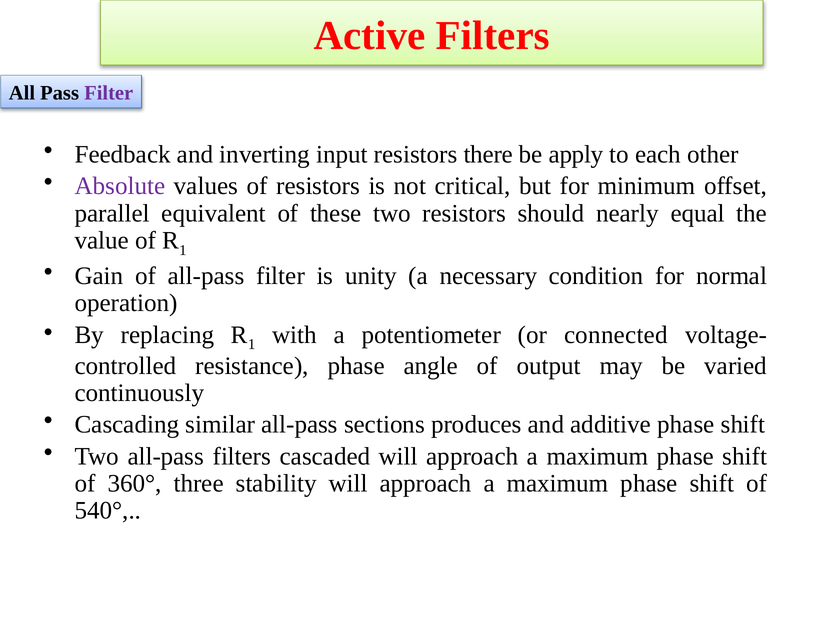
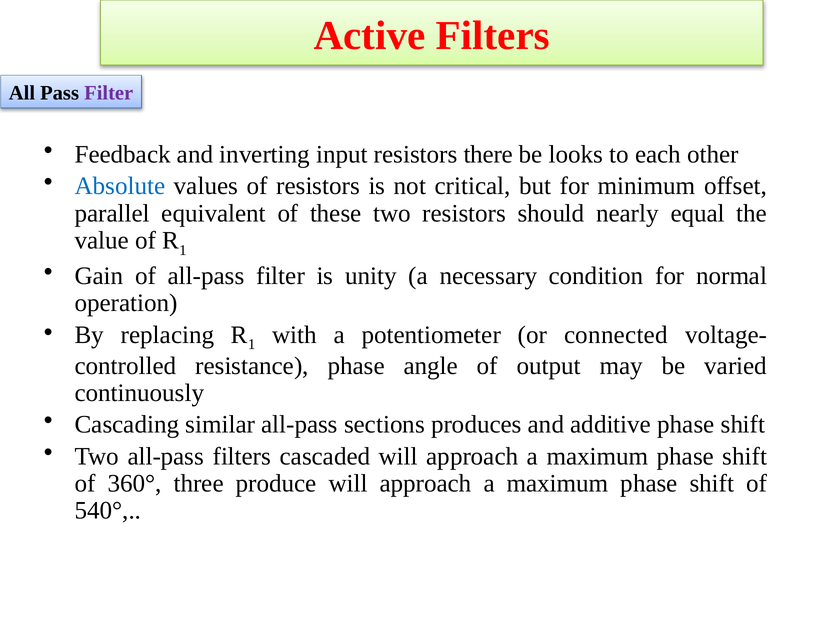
apply: apply -> looks (576, 155)
Absolute colour: purple -> blue (120, 186)
stability: stability -> produce (276, 484)
